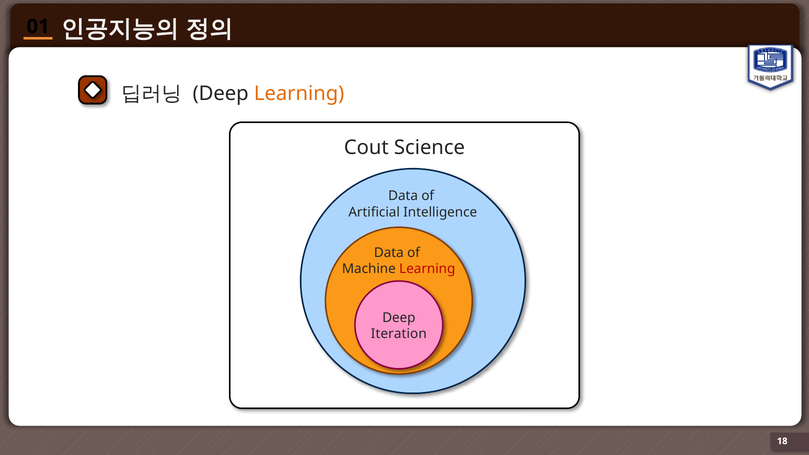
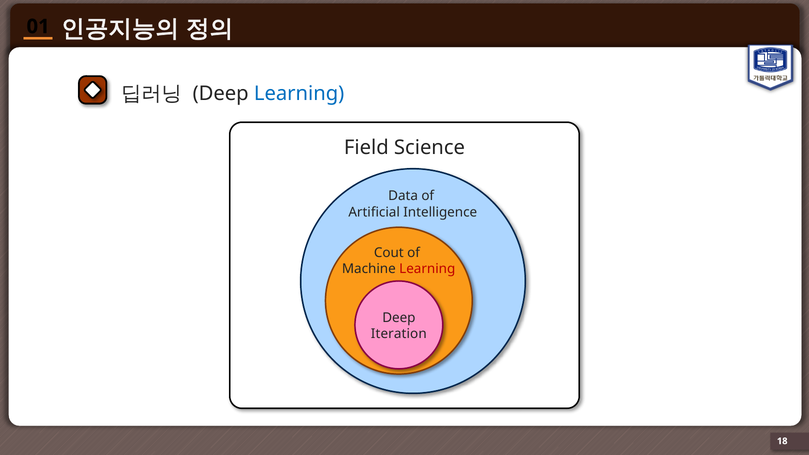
Learning colour: orange -> blue (299, 94)
Cout: Cout -> Field (366, 148)
Data: Data -> Cout (389, 253)
